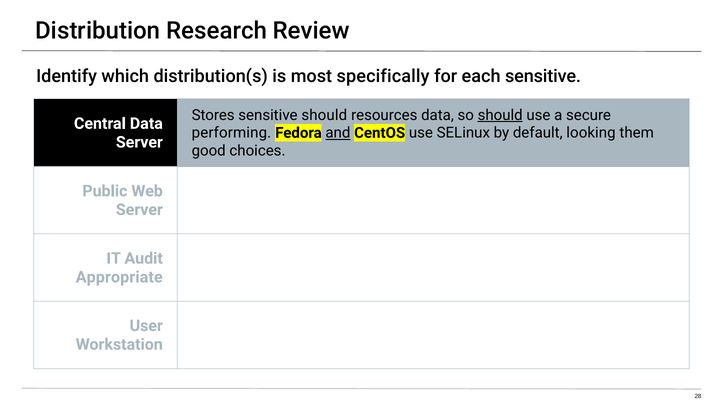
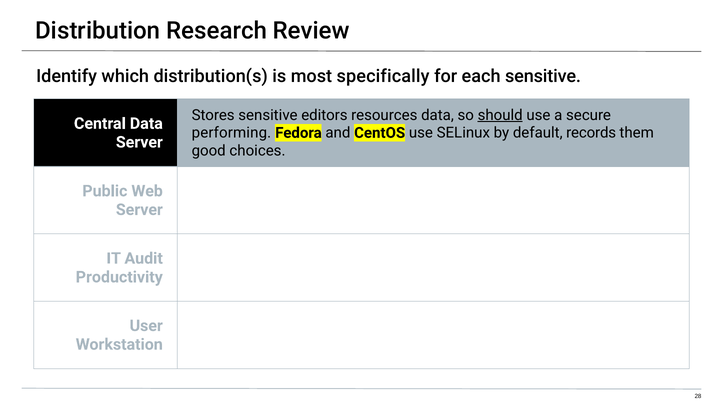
sensitive should: should -> editors (324, 115)
and underline: present -> none (338, 133)
looking: looking -> records (591, 133)
Appropriate: Appropriate -> Productivity (119, 277)
